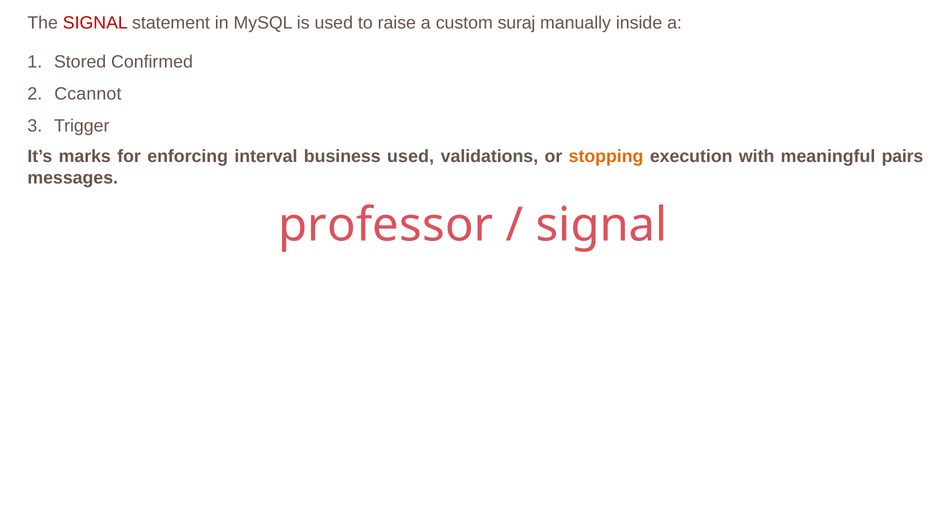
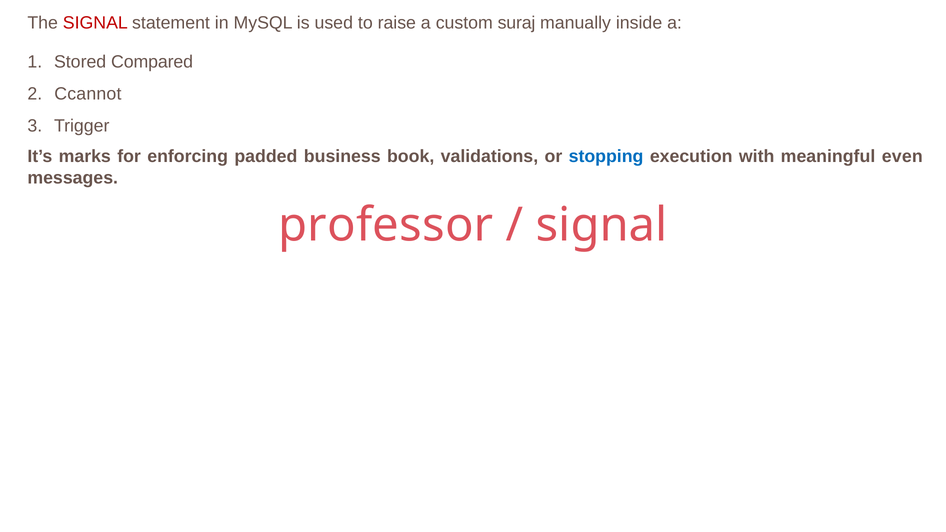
Confirmed: Confirmed -> Compared (152, 62)
interval: interval -> padded (266, 157)
business used: used -> book (411, 157)
stopping colour: orange -> blue (606, 157)
pairs: pairs -> even (902, 157)
